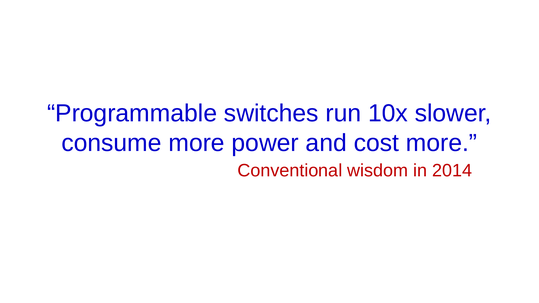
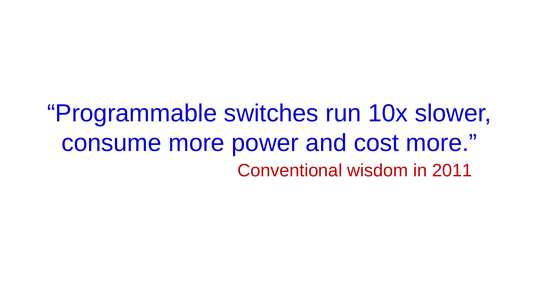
2014: 2014 -> 2011 (452, 171)
